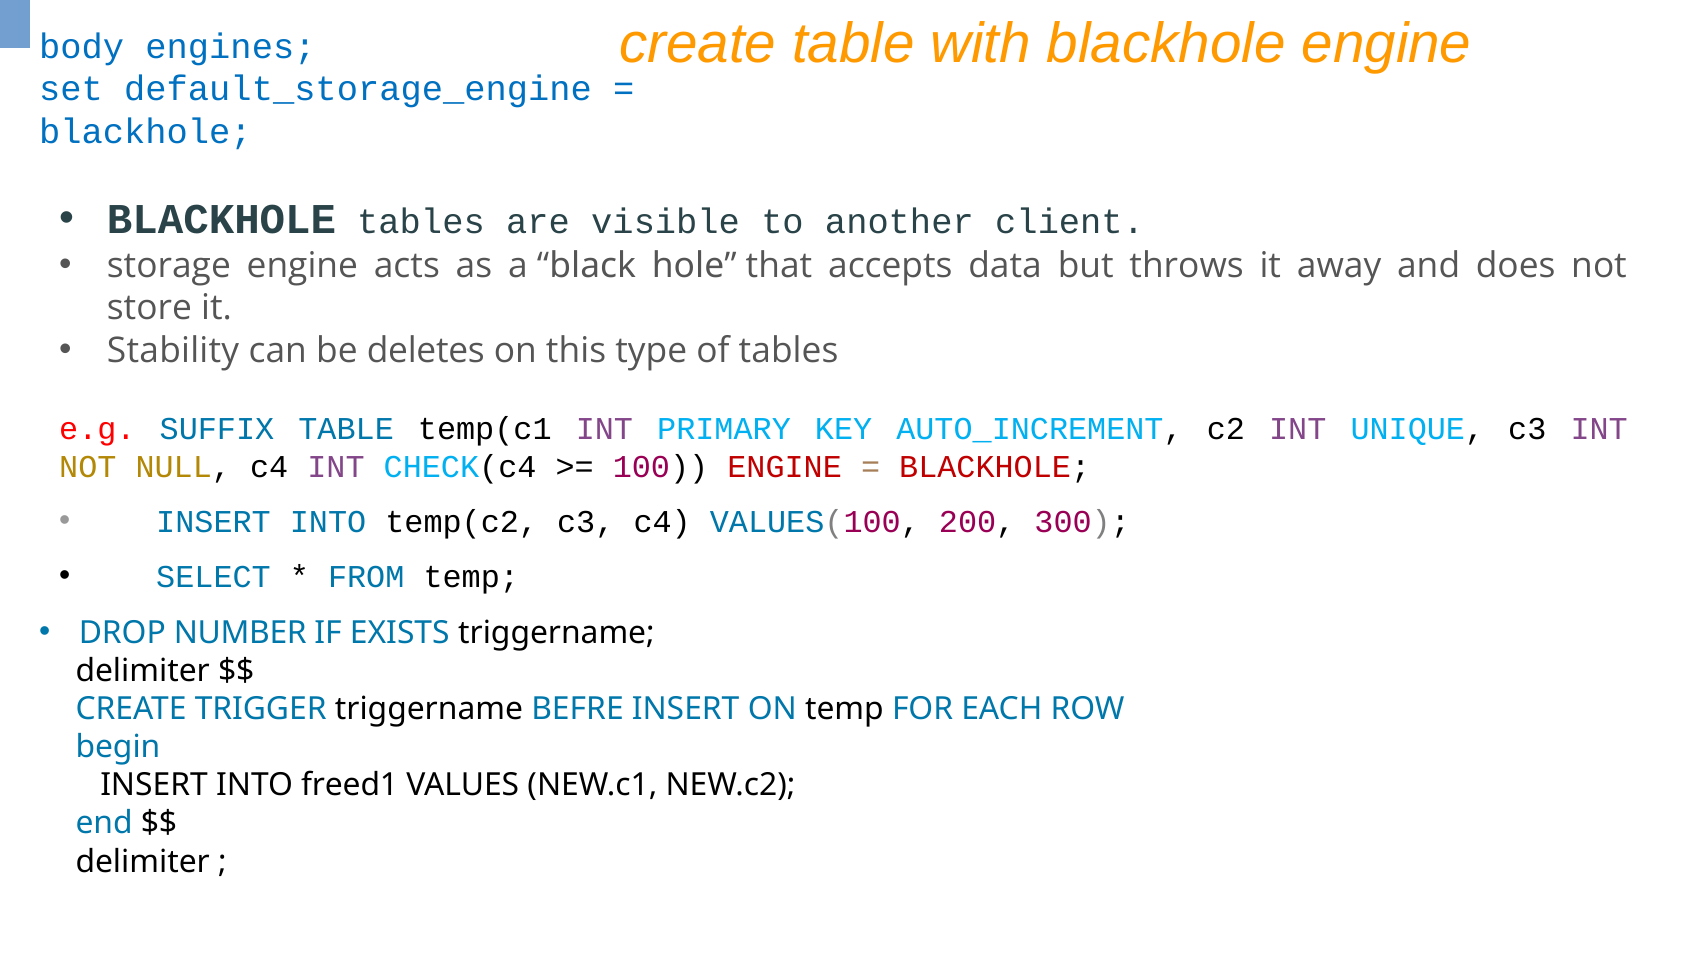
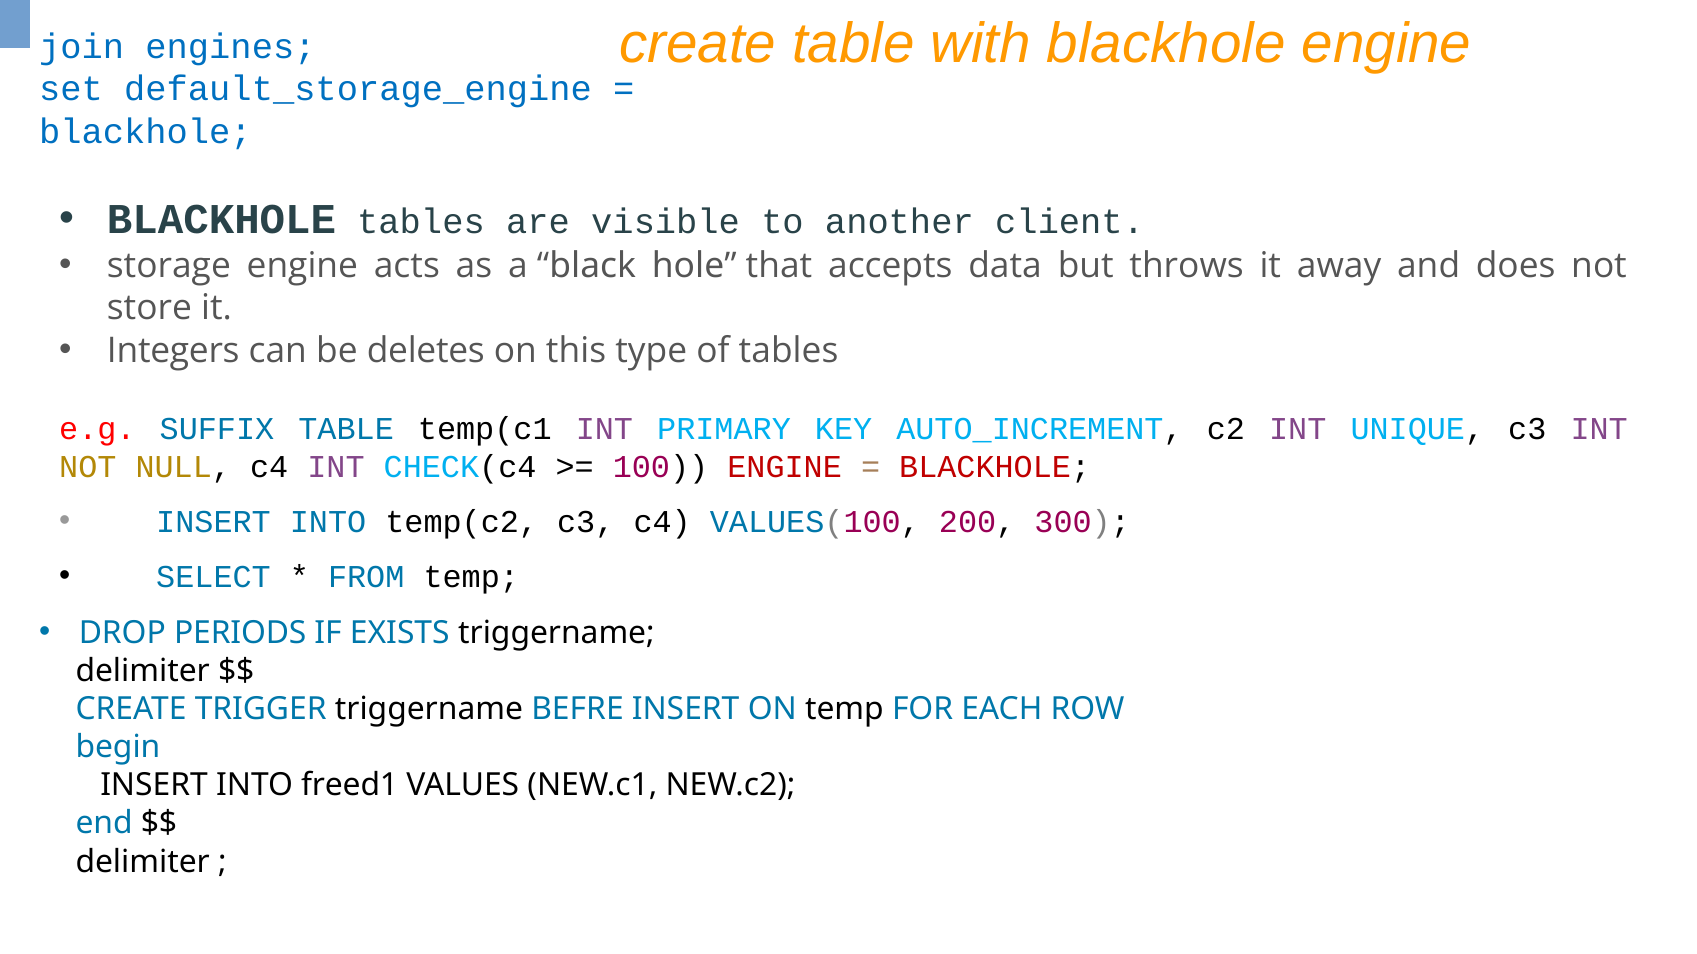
body: body -> join (82, 47)
Stability: Stability -> Integers (173, 351)
NUMBER: NUMBER -> PERIODS (240, 633)
